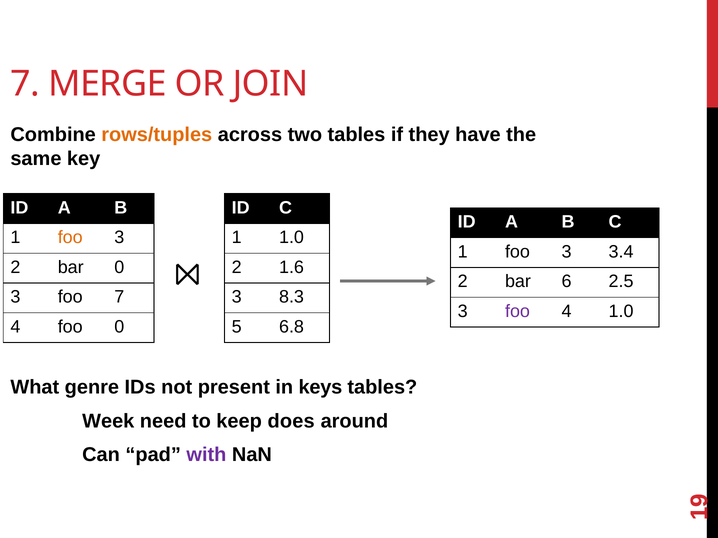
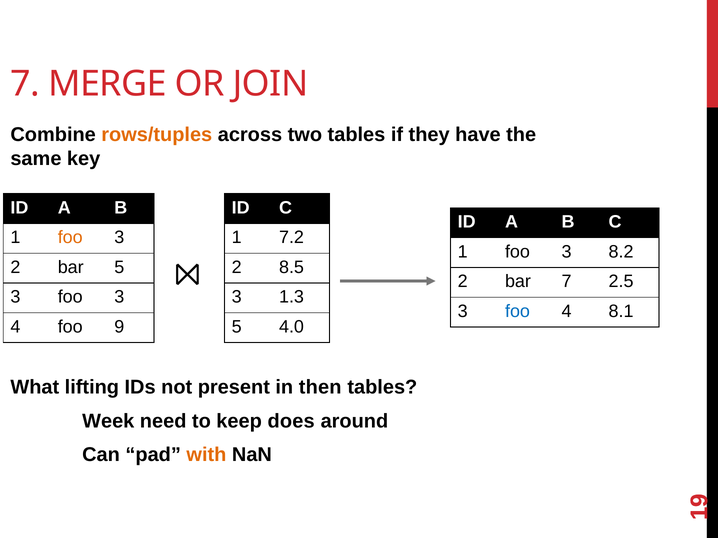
1 1.0: 1.0 -> 7.2 (292, 238)
3.4: 3.4 -> 8.2 (621, 252)
bar 0: 0 -> 5 (119, 267)
1.6: 1.6 -> 8.5 (292, 267)
bar 6: 6 -> 7 (567, 282)
3 foo 7: 7 -> 3 (119, 297)
8.3: 8.3 -> 1.3 (292, 297)
foo colour: purple -> blue (518, 311)
4 1.0: 1.0 -> 8.1 (621, 311)
foo 0: 0 -> 9 (119, 327)
6.8: 6.8 -> 4.0 (292, 327)
genre: genre -> lifting (92, 387)
keys: keys -> then (320, 387)
with colour: purple -> orange (206, 455)
